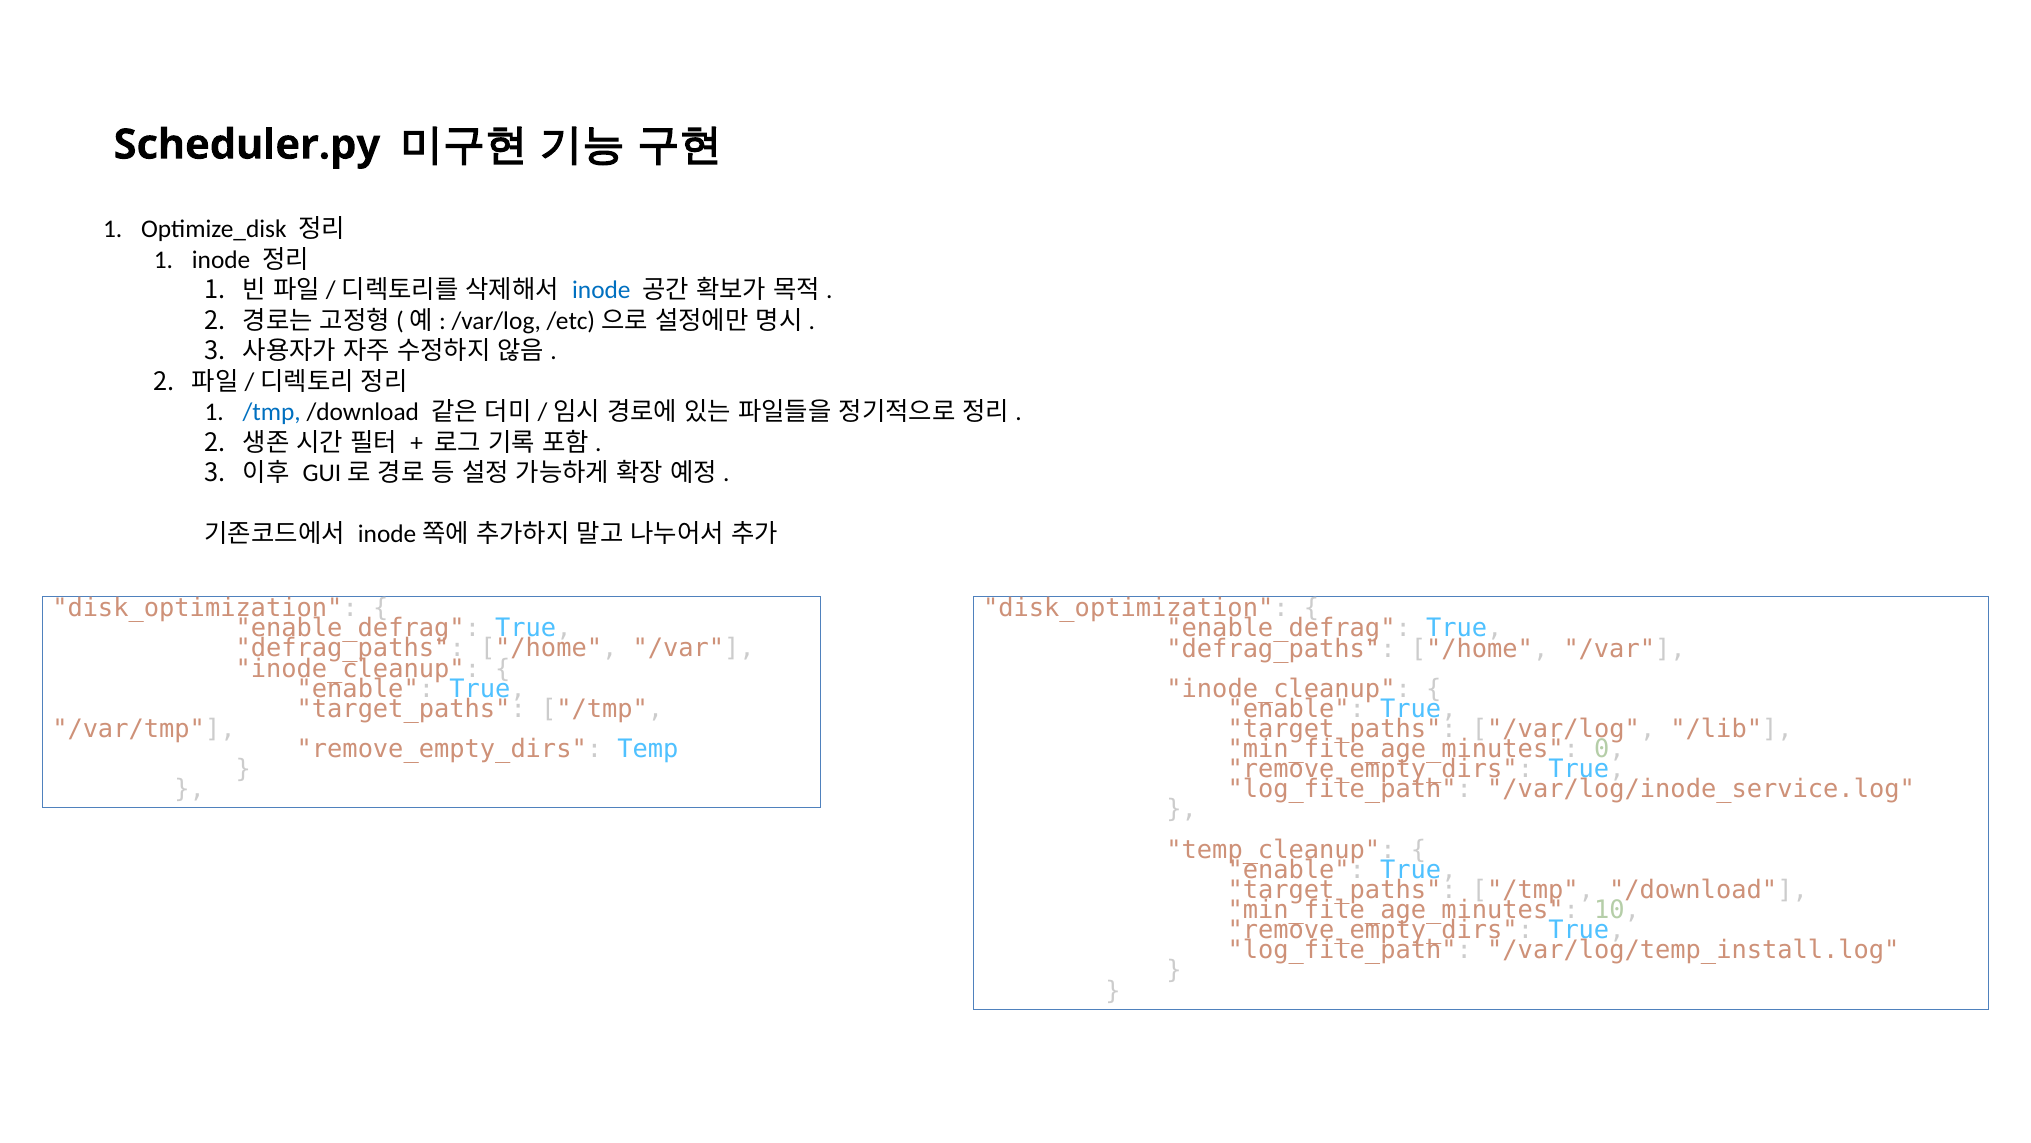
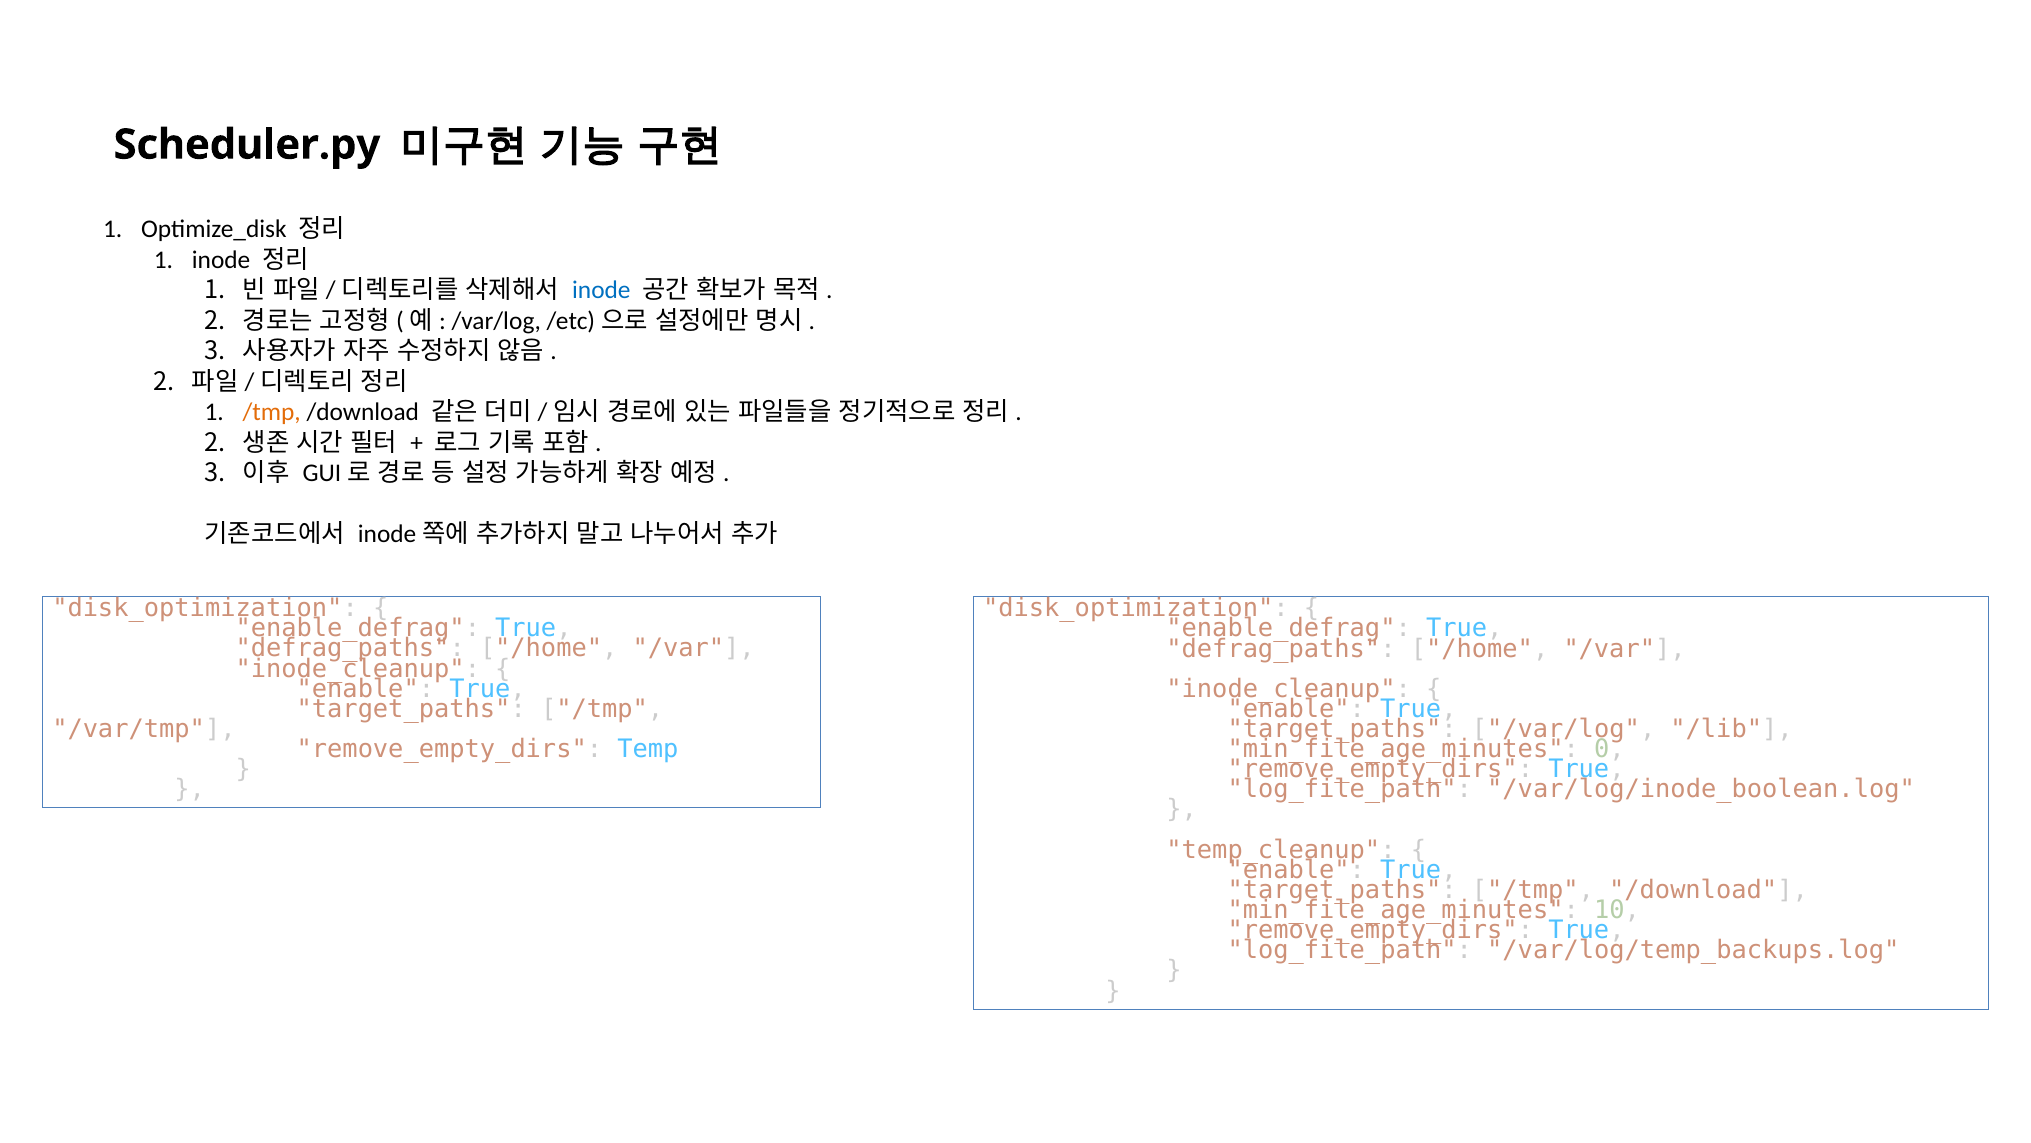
/tmp colour: blue -> orange (272, 412)
/var/log/inode_service.log: /var/log/inode_service.log -> /var/log/inode_boolean.log (1701, 789)
/var/log/temp_install.log: /var/log/temp_install.log -> /var/log/temp_backups.log (1693, 950)
